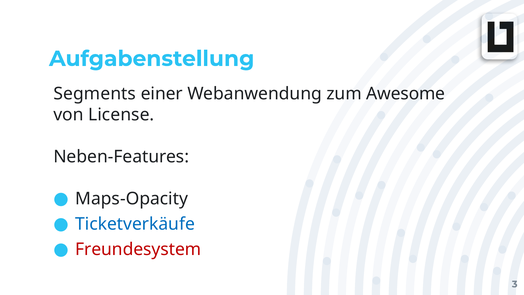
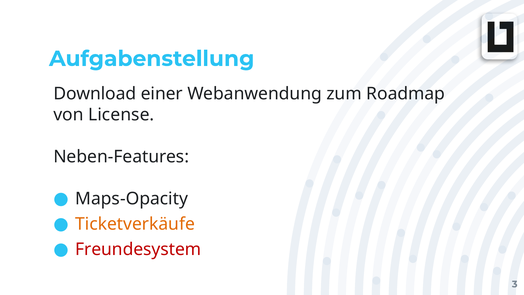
Segments: Segments -> Download (95, 94)
Awesome: Awesome -> Roadmap (406, 94)
Ticketverkäufe colour: blue -> orange (135, 224)
